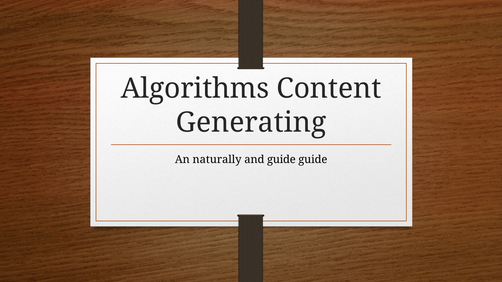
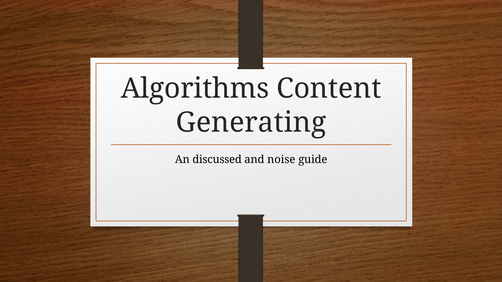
naturally: naturally -> discussed (217, 160)
and guide: guide -> noise (281, 160)
